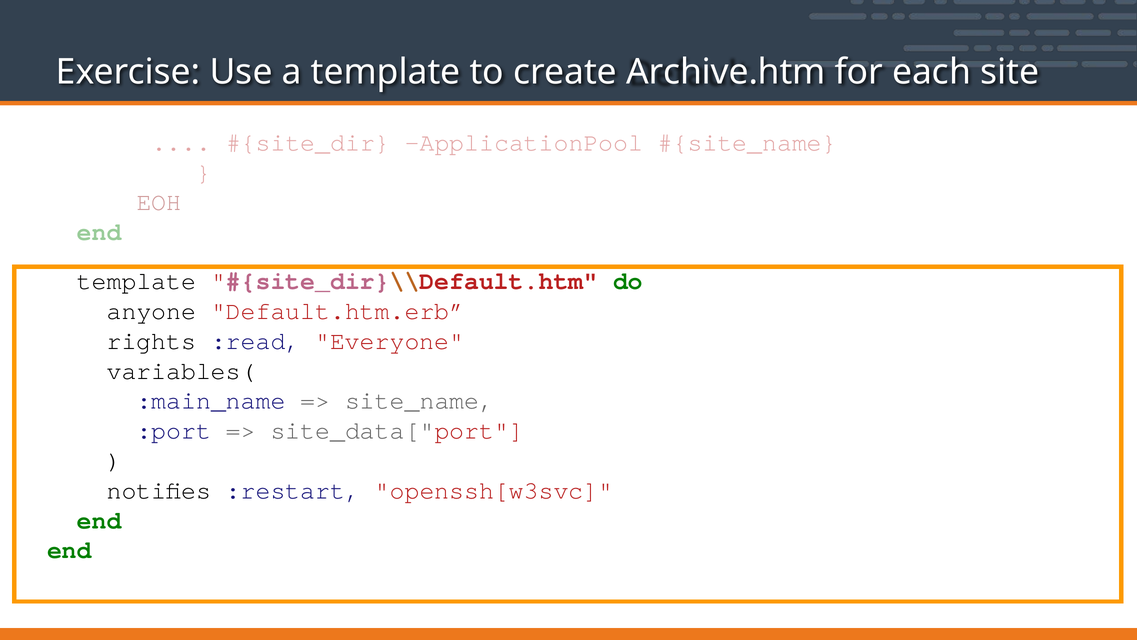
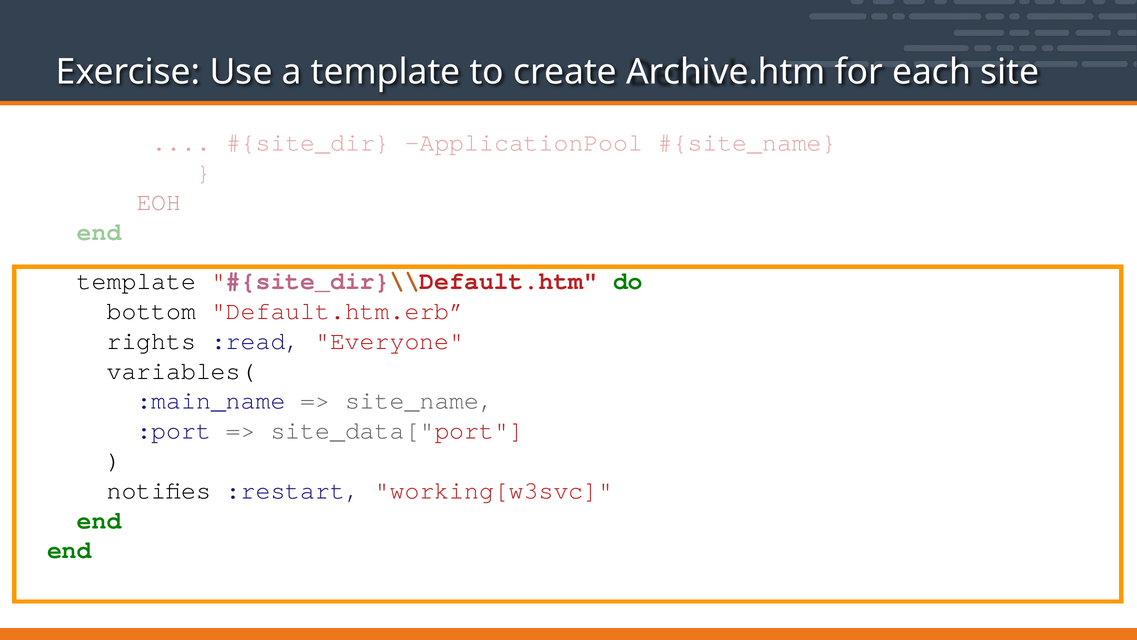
anyone: anyone -> bottom (151, 311)
openssh[w3svc: openssh[w3svc -> working[w3svc (494, 490)
